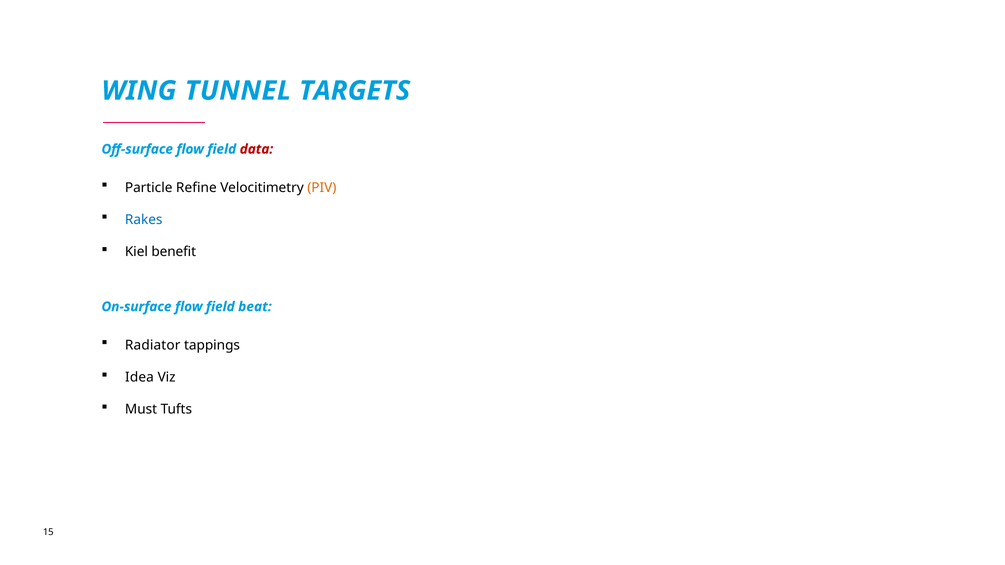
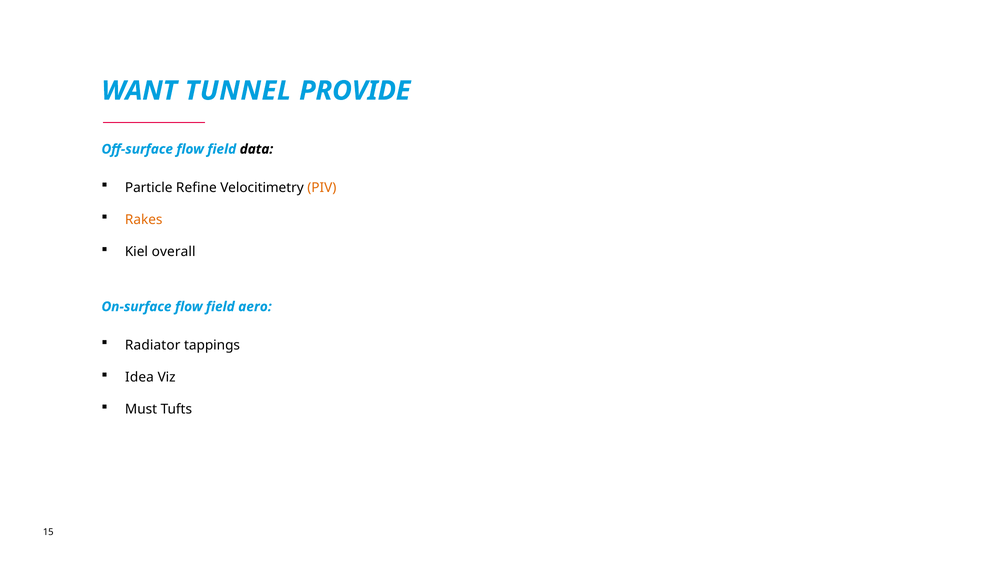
WING: WING -> WANT (139, 91)
TARGETS: TARGETS -> PROVIDE (355, 91)
data colour: red -> black (256, 149)
Rakes colour: blue -> orange (144, 220)
benefit: benefit -> overall (174, 252)
beat: beat -> aero (255, 307)
